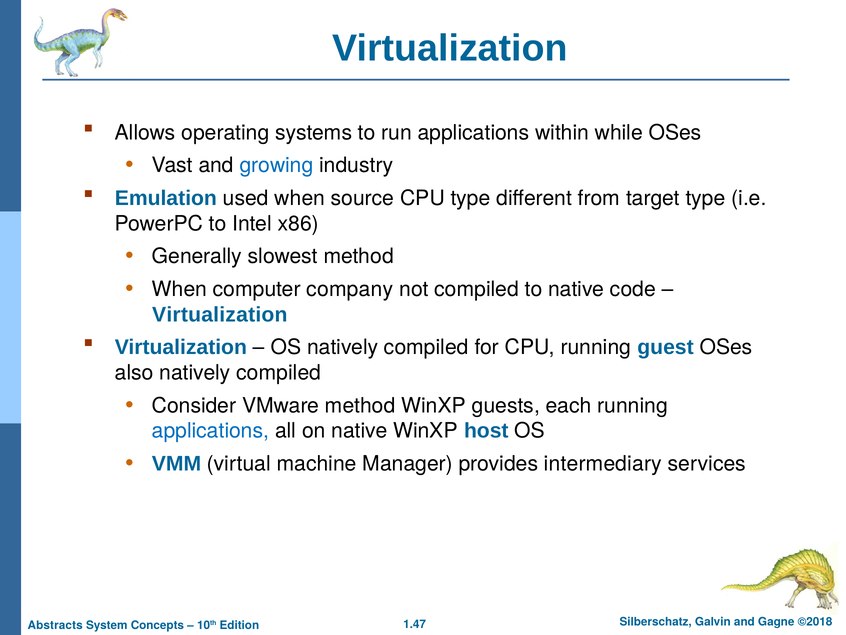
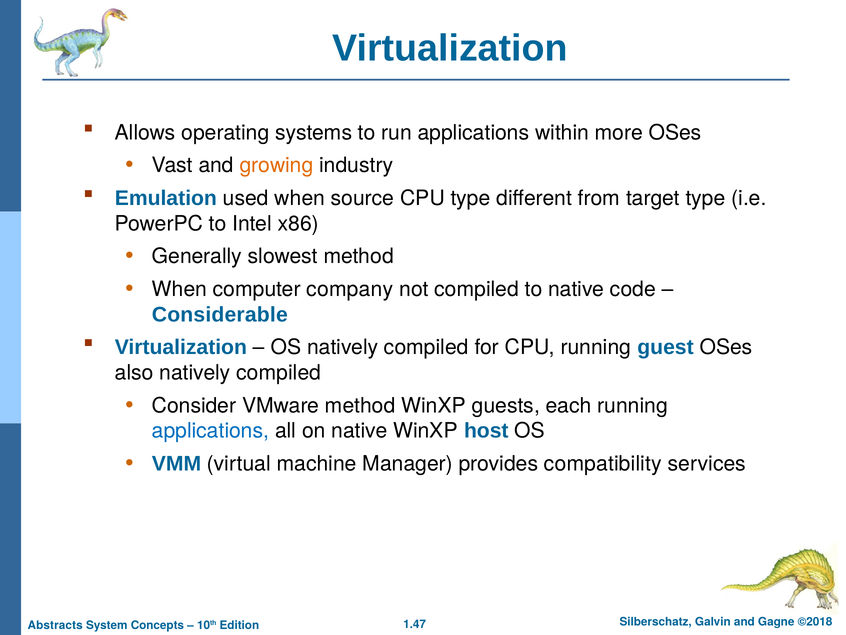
while: while -> more (619, 133)
growing colour: blue -> orange (277, 165)
Virtualization: Virtualization -> Considerable (220, 314)
intermediary: intermediary -> compatibility (603, 463)
